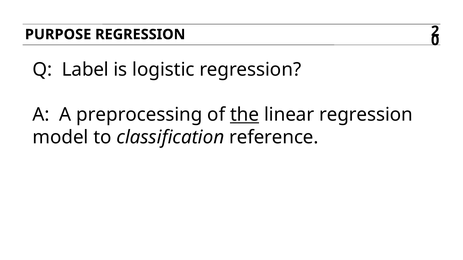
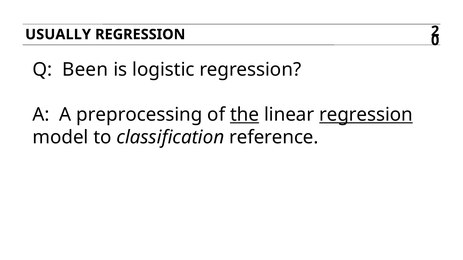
PURPOSE: PURPOSE -> USUALLY (58, 34)
Label: Label -> Been (85, 69)
regression underline: none -> present (366, 115)
